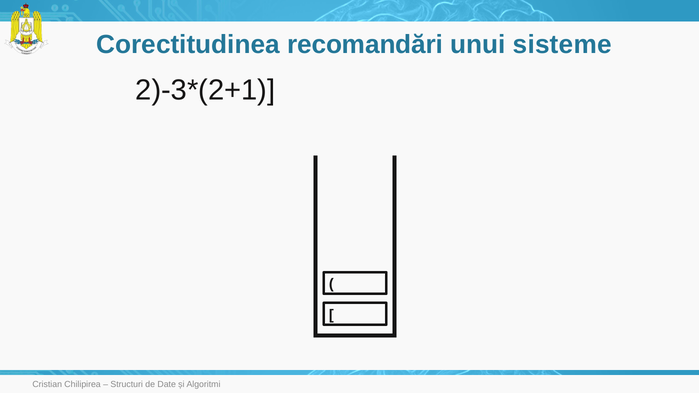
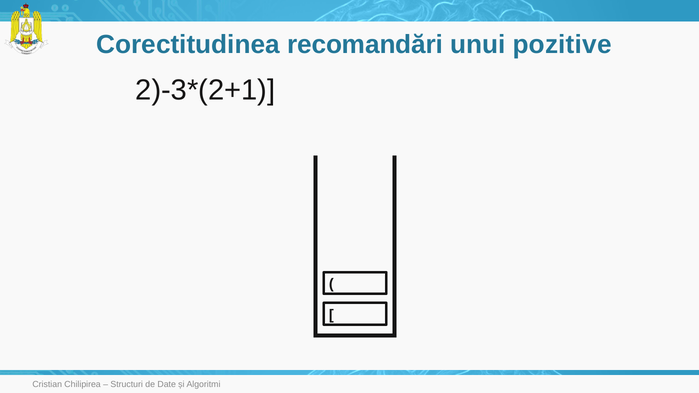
sisteme: sisteme -> pozitive (562, 44)
